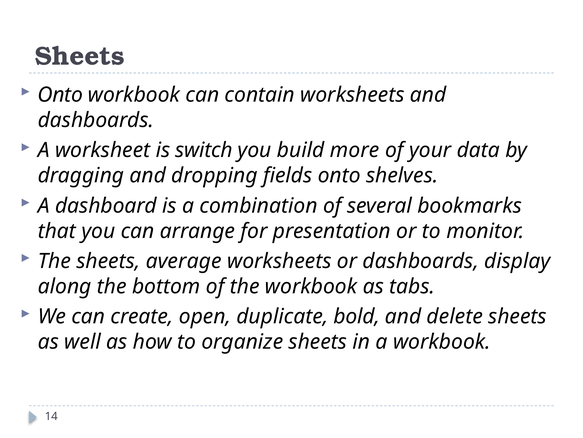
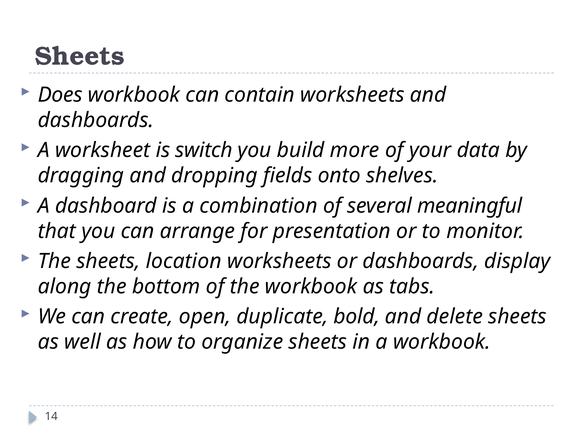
Onto: Onto -> Does (60, 95)
bookmarks: bookmarks -> meaningful (470, 205)
average: average -> location (184, 261)
